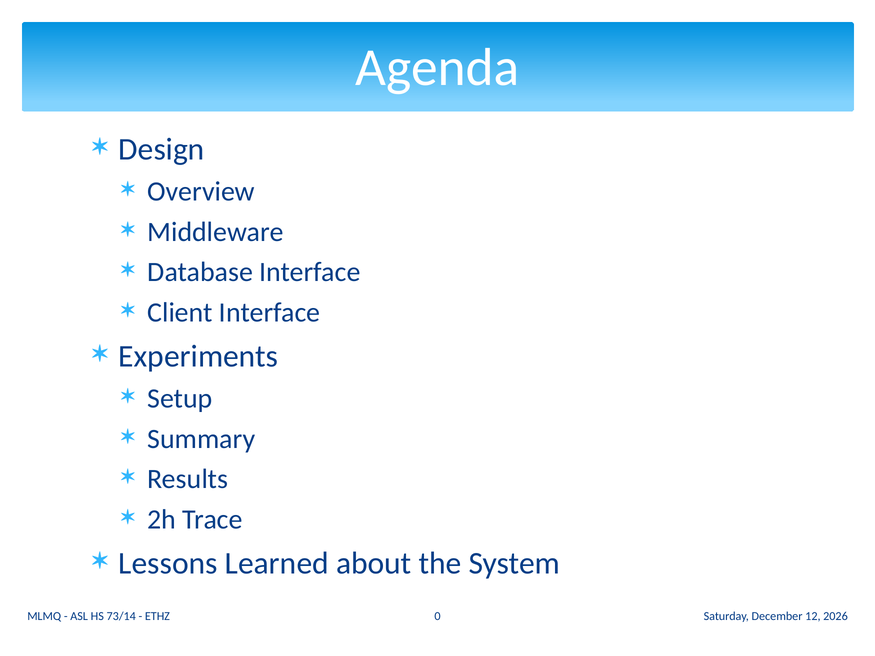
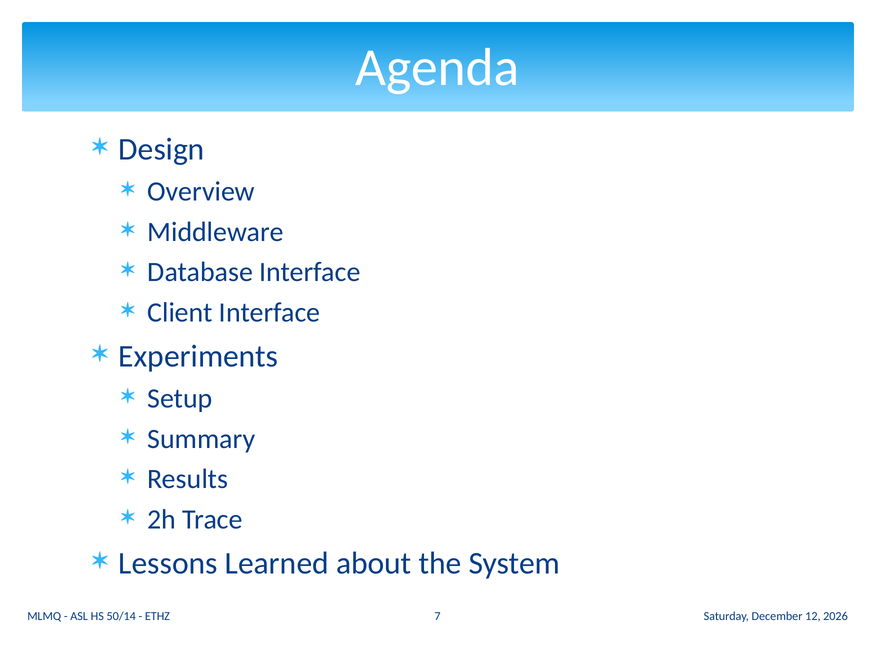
73/14: 73/14 -> 50/14 (121, 616)
0: 0 -> 7 (437, 616)
